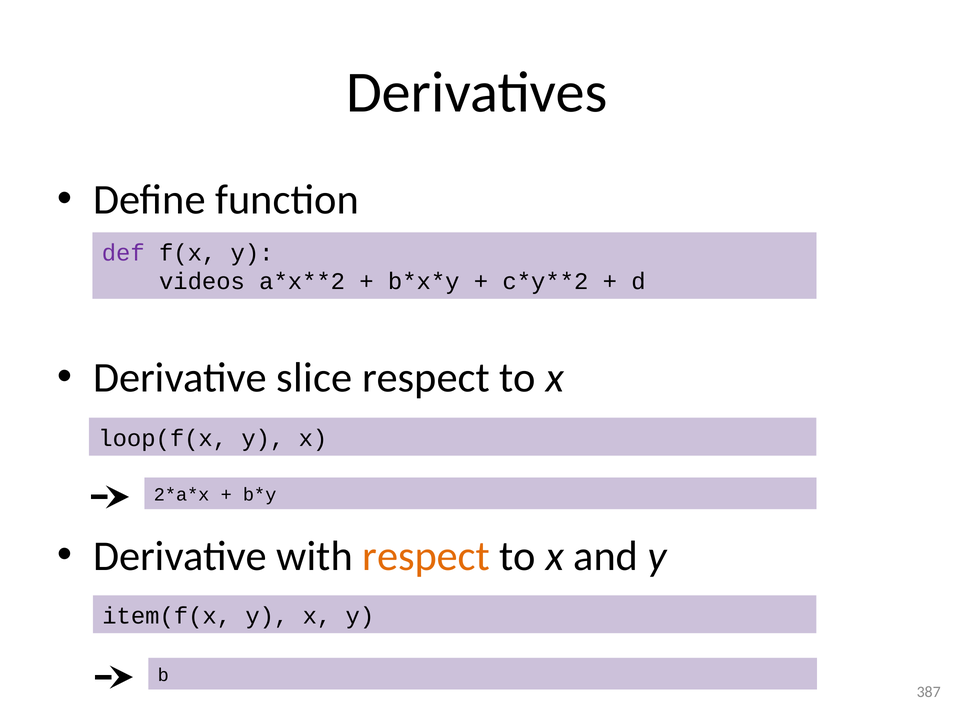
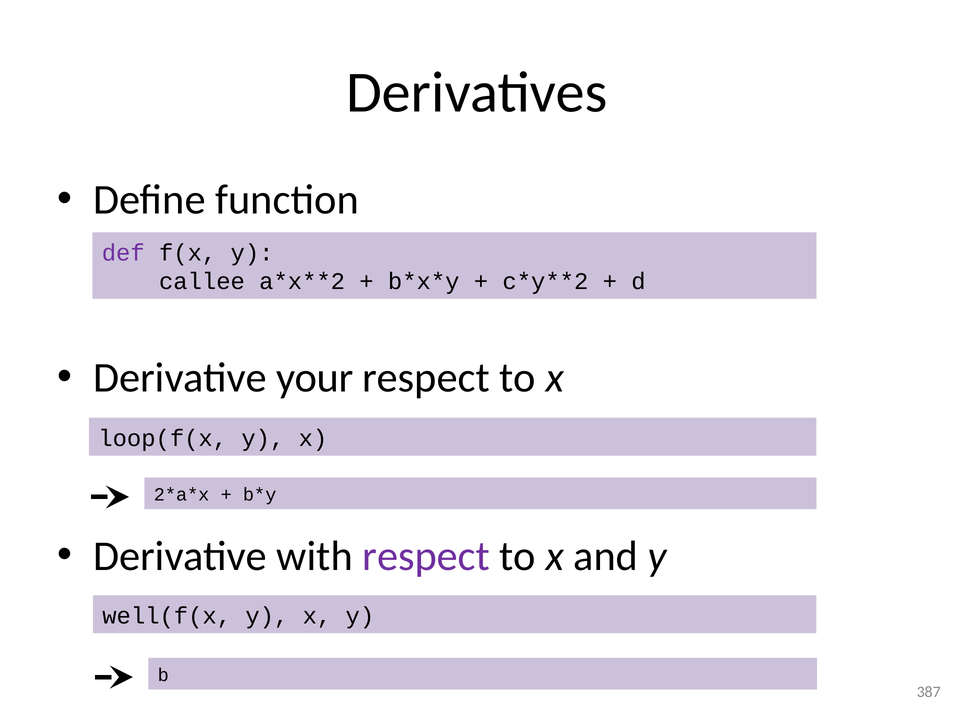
videos: videos -> callee (202, 282)
slice: slice -> your (315, 378)
respect colour: orange -> purple (426, 556)
item(f(x: item(f(x -> well(f(x (167, 616)
